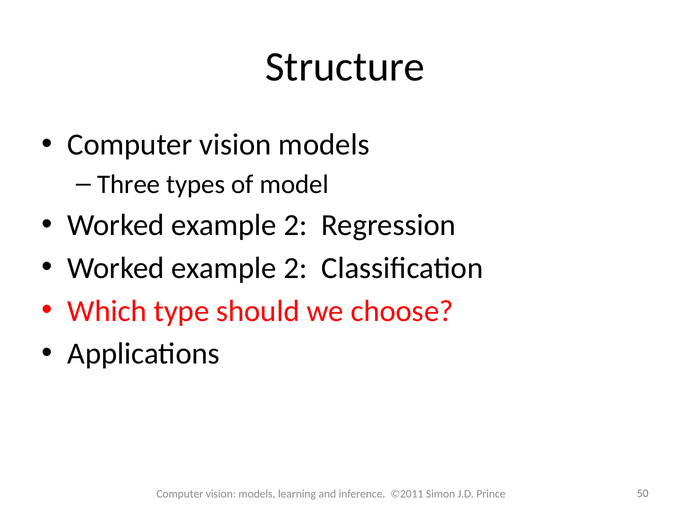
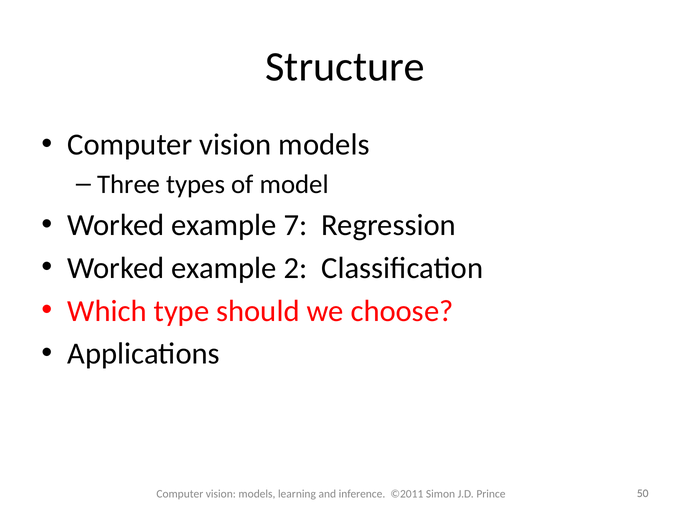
2: 2 -> 7 (295, 225)
